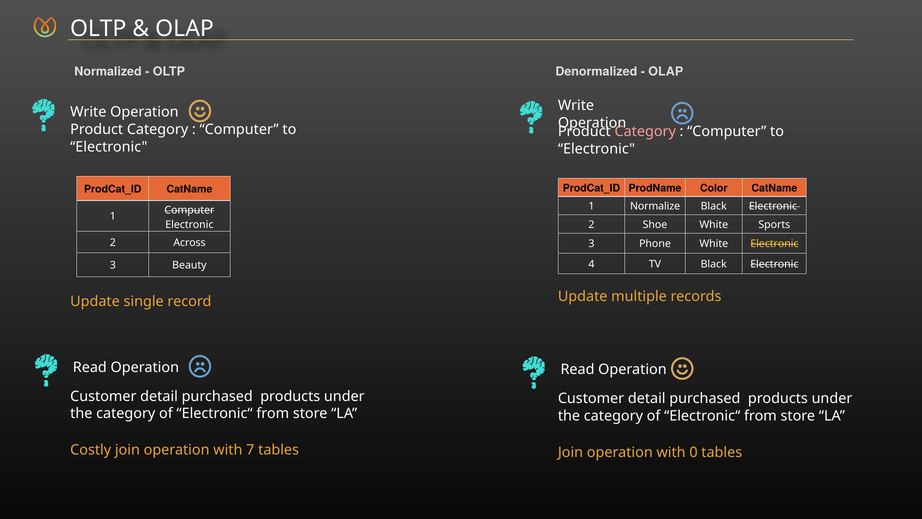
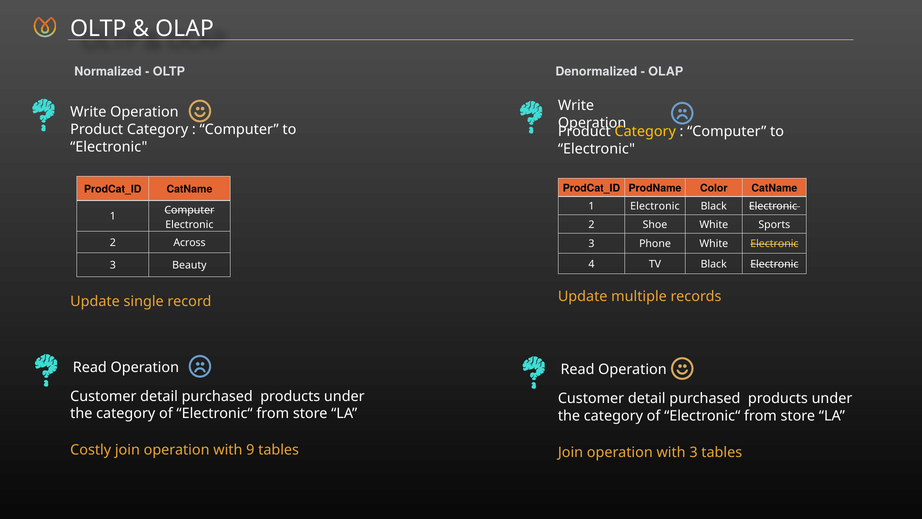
Category colour: pink -> yellow (645, 132)
1 Normalize: Normalize -> Electronic (655, 206)
7: 7 -> 9 (250, 450)
with 0: 0 -> 3 (694, 452)
